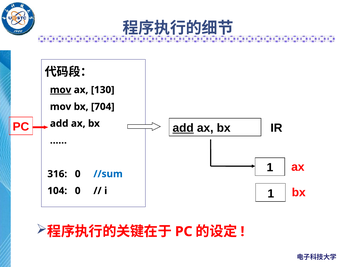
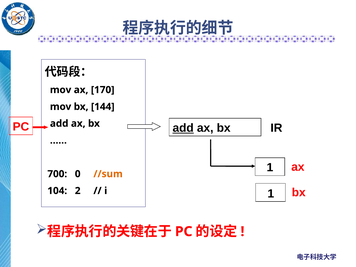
mov underline: present -> none (61, 90)
130: 130 -> 170 (103, 90)
704: 704 -> 144 (103, 107)
316: 316 -> 700 (57, 174)
//sum colour: blue -> orange (108, 174)
104 0: 0 -> 2 (78, 191)
